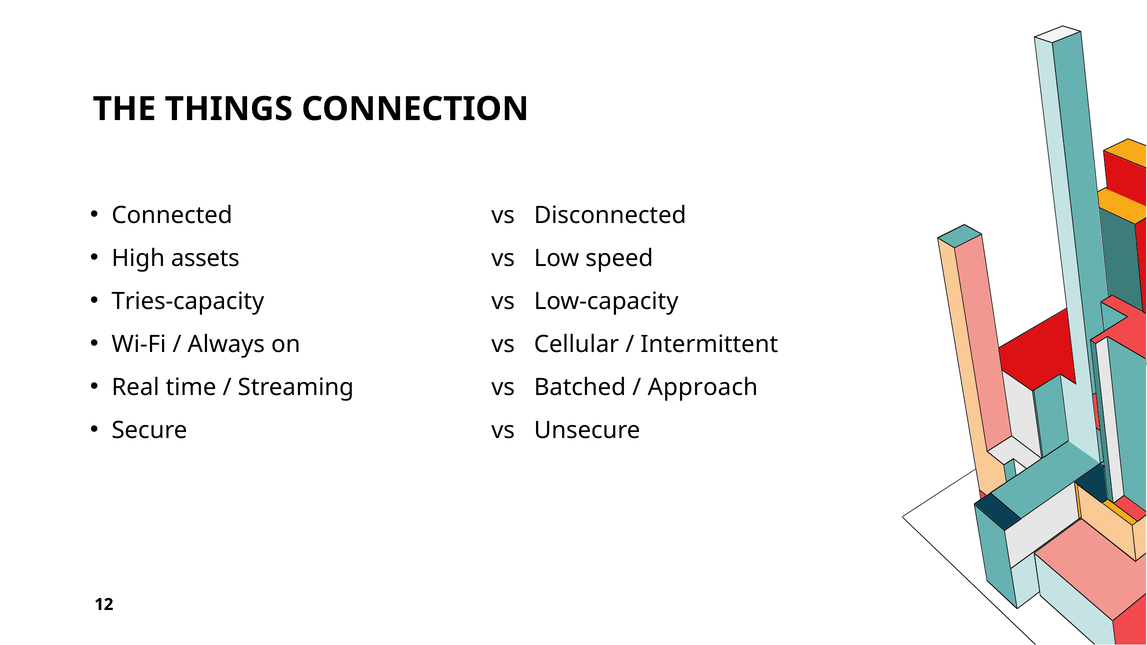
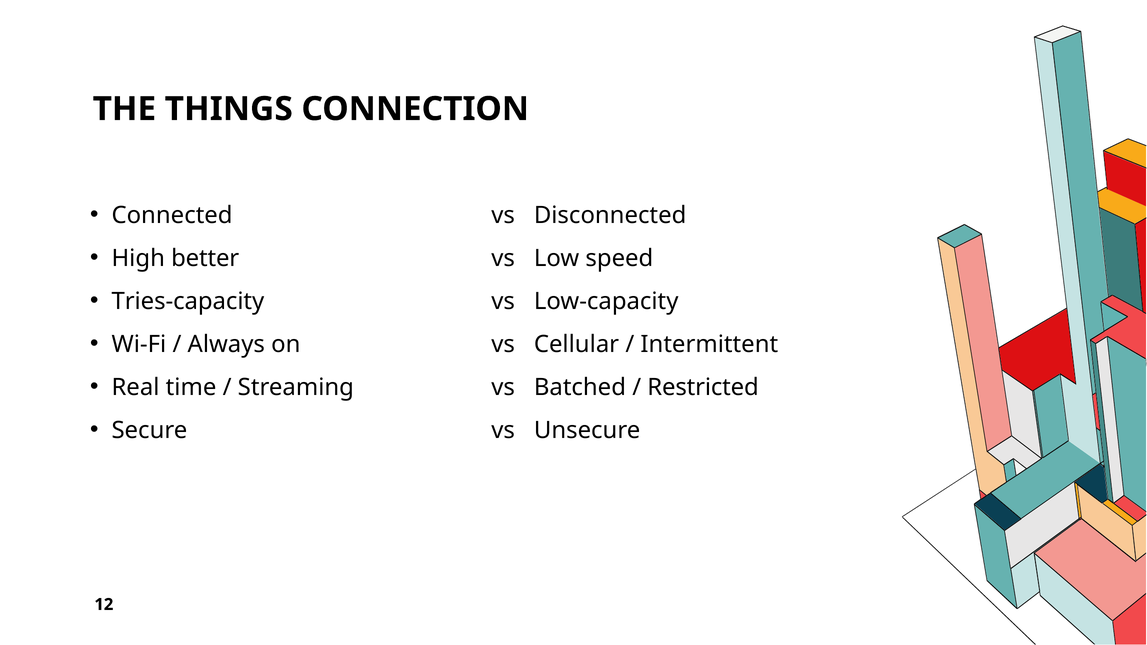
assets: assets -> better (205, 258)
Approach: Approach -> Restricted (703, 388)
